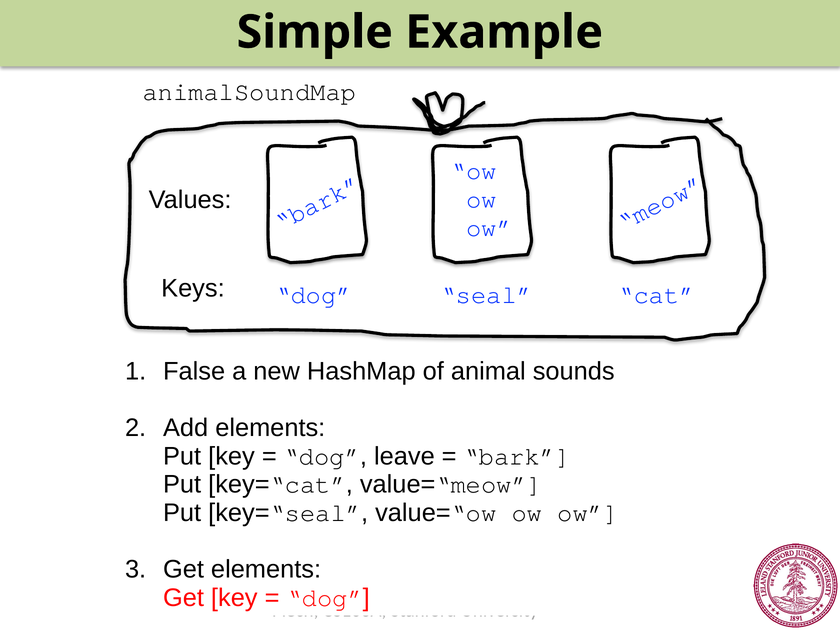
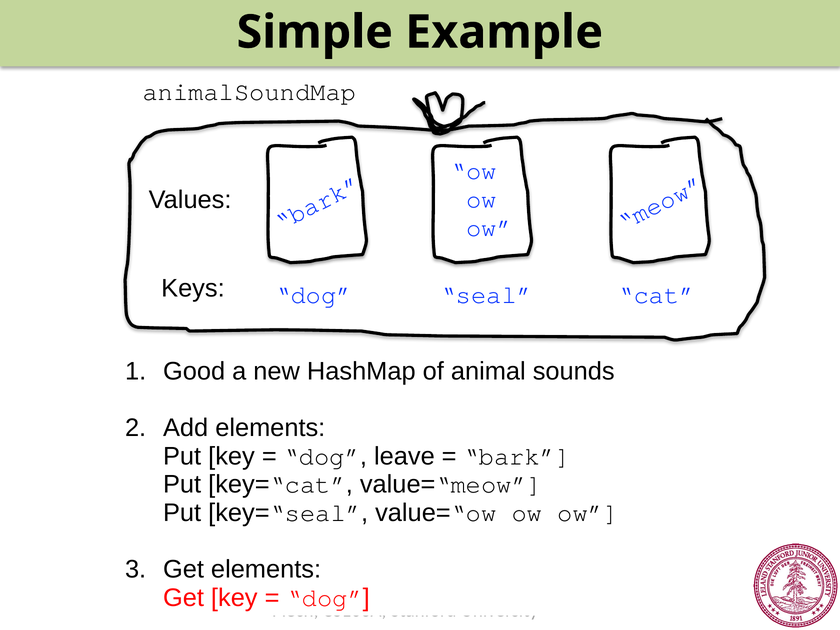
False: False -> Good (194, 371)
